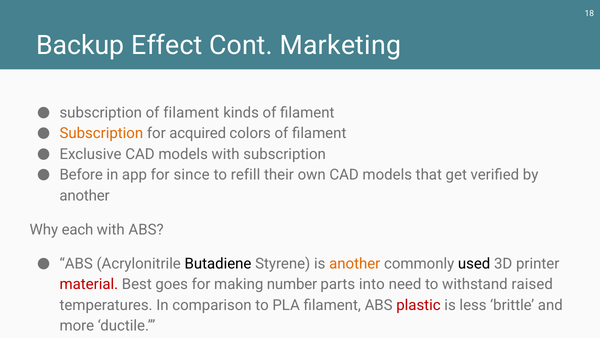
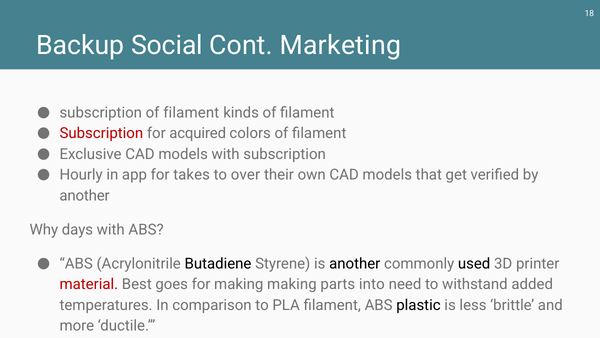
Effect: Effect -> Social (167, 45)
Subscription colour: orange -> red (101, 133)
Before: Before -> Hourly (81, 175)
since: since -> takes (192, 175)
refill: refill -> over (246, 175)
each: each -> days (77, 229)
another colour: orange -> black (355, 263)
making number: number -> making (292, 284)
raised: raised -> added (532, 284)
plastic colour: red -> black (418, 305)
